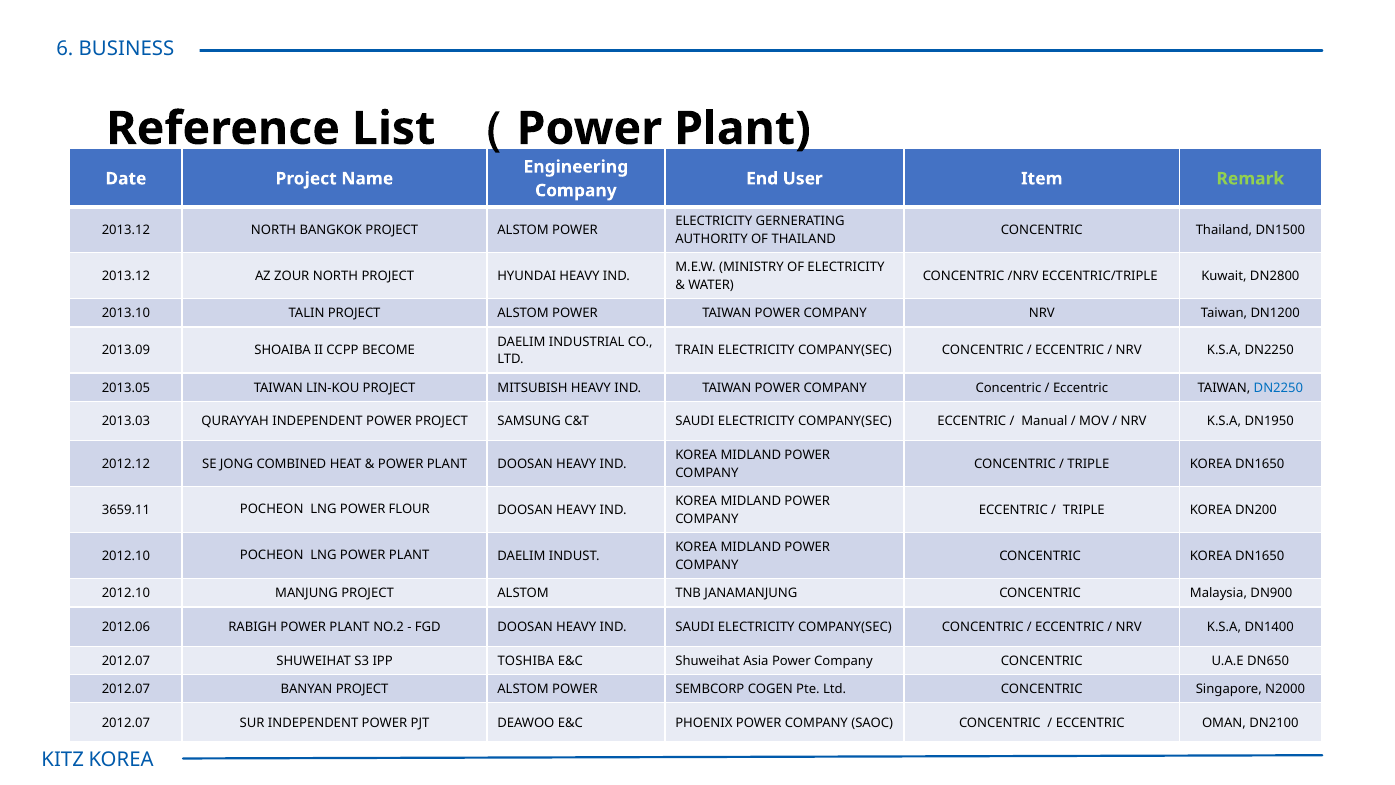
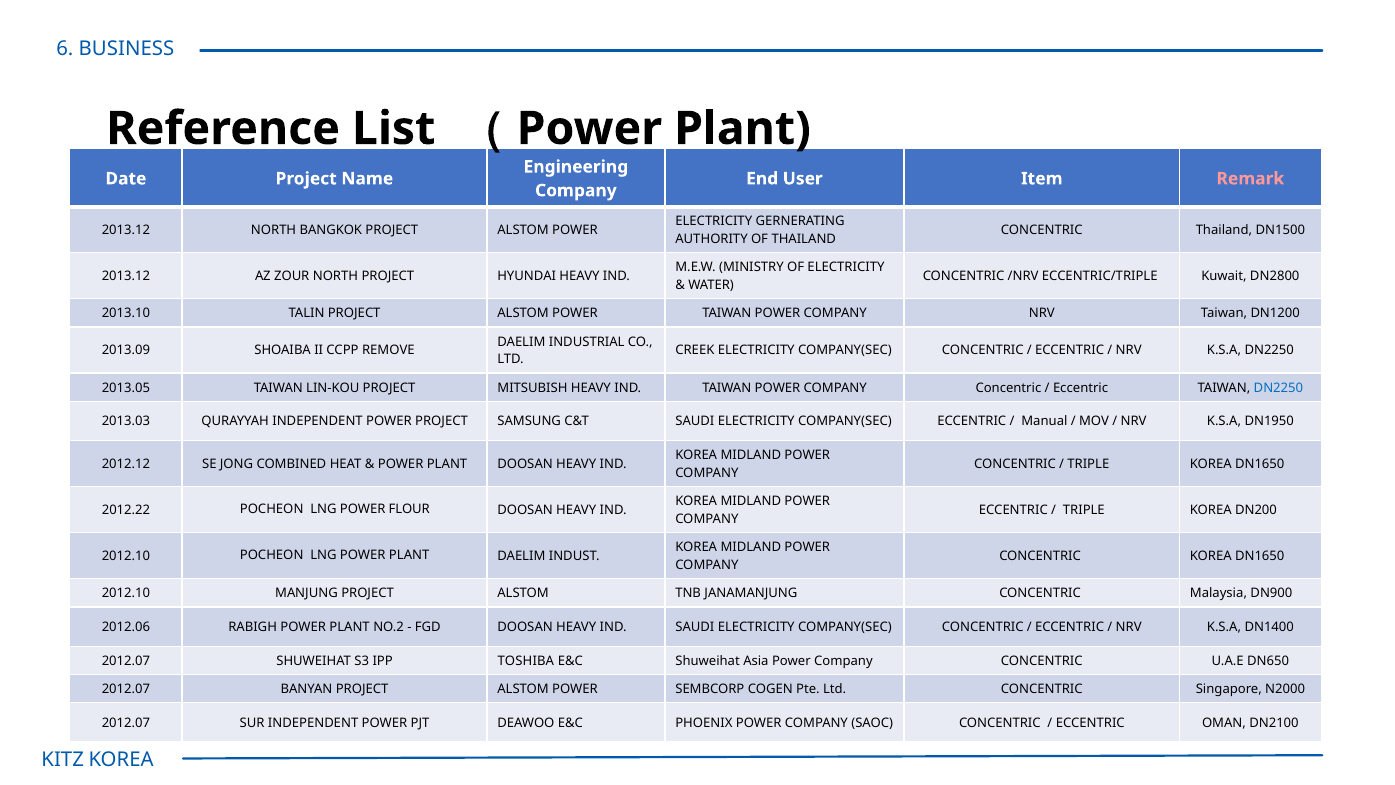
Remark colour: light green -> pink (1250, 179)
BECOME: BECOME -> REMOVE (388, 350)
TRAIN: TRAIN -> CREEK (695, 350)
3659.11: 3659.11 -> 2012.22 (126, 510)
